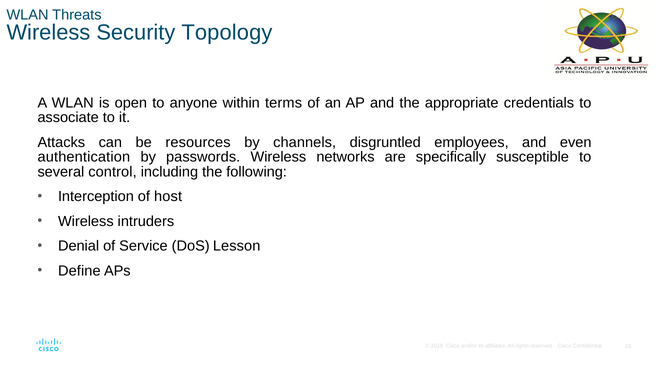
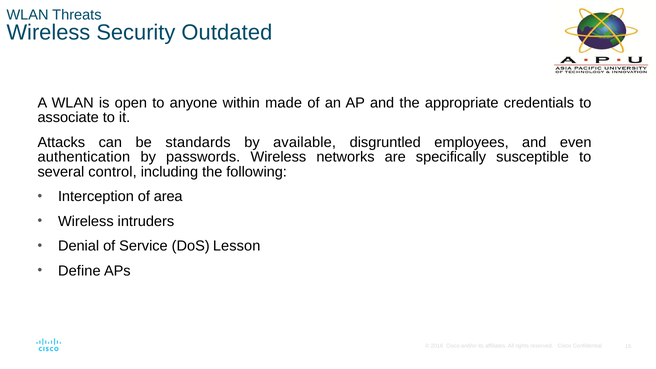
Topology: Topology -> Outdated (227, 32)
terms: terms -> made (284, 103)
resources: resources -> standards (198, 142)
channels: channels -> available (305, 142)
host: host -> area (168, 197)
